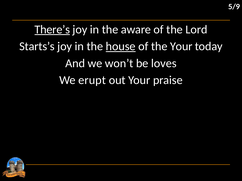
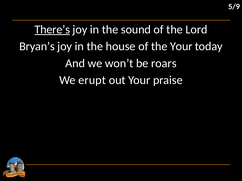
aware: aware -> sound (136, 30)
Starts’s: Starts’s -> Bryan’s (37, 46)
house underline: present -> none (121, 46)
loves: loves -> roars (164, 63)
